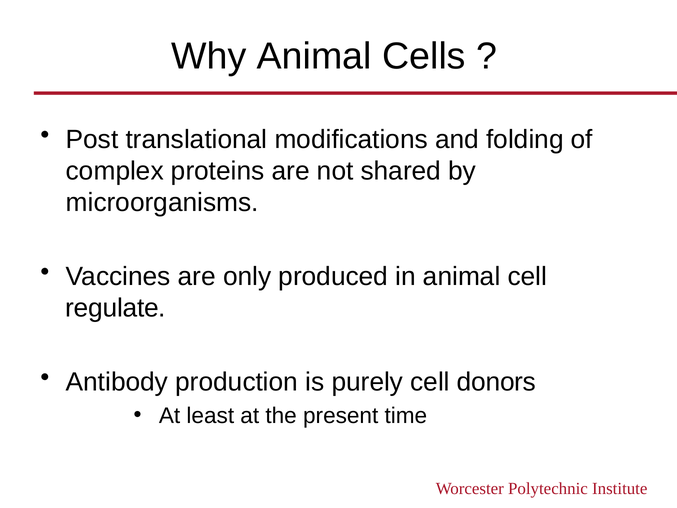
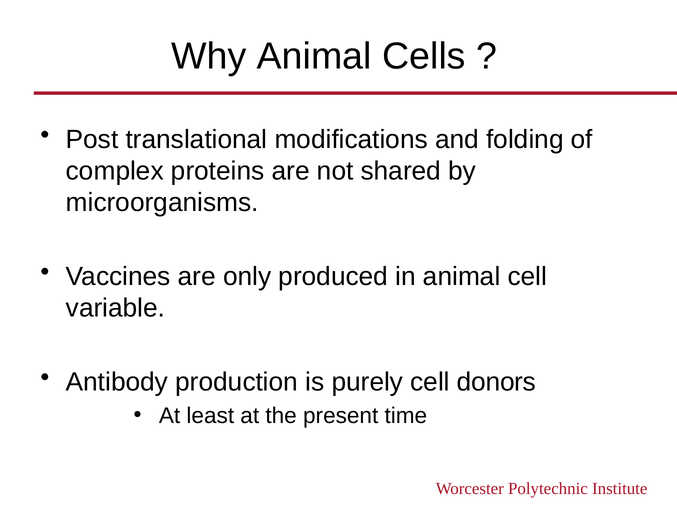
regulate: regulate -> variable (115, 308)
